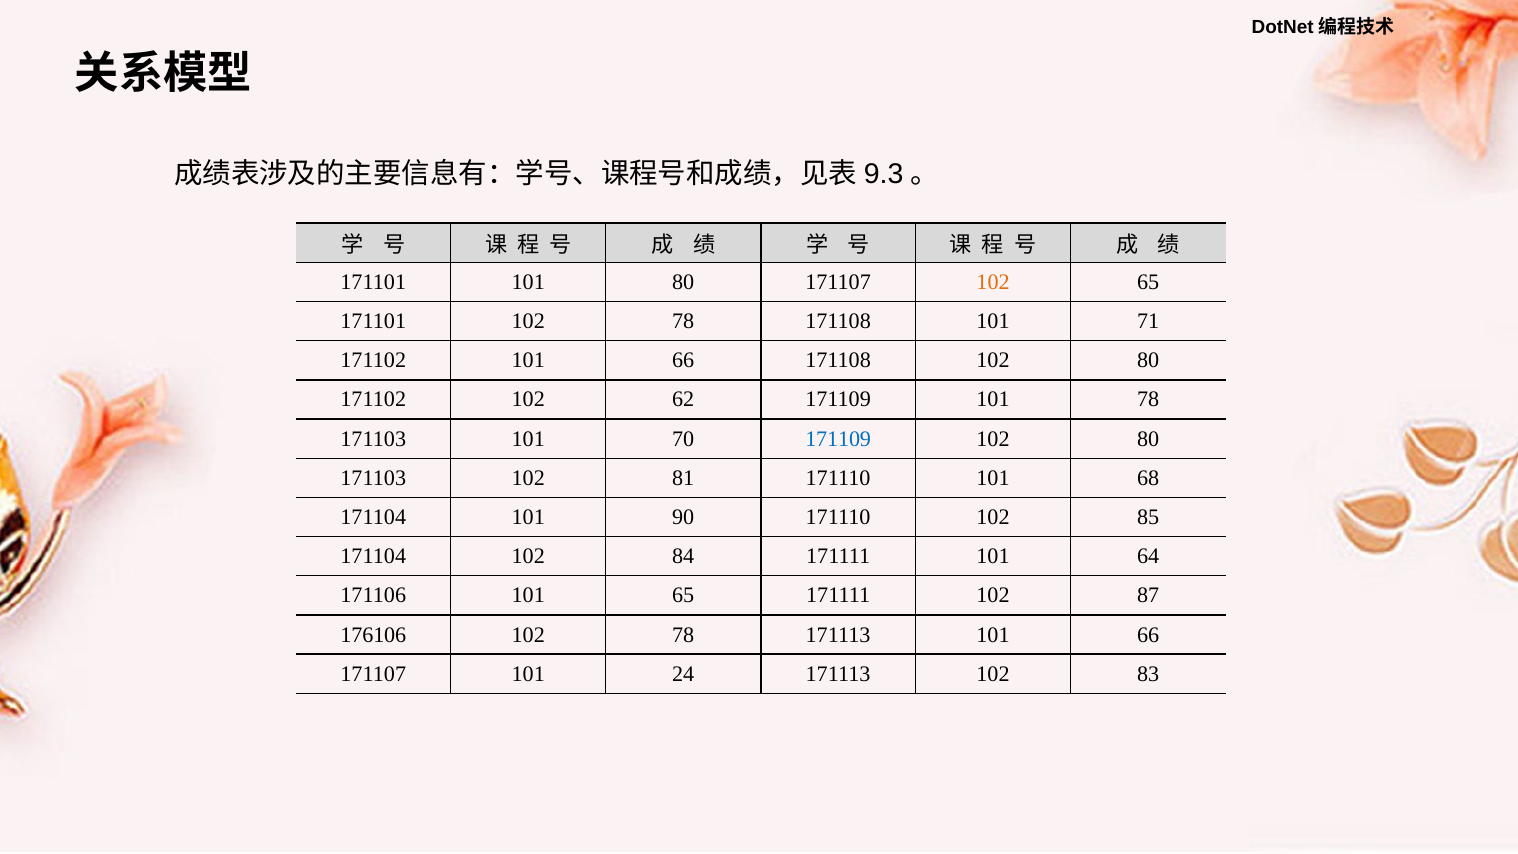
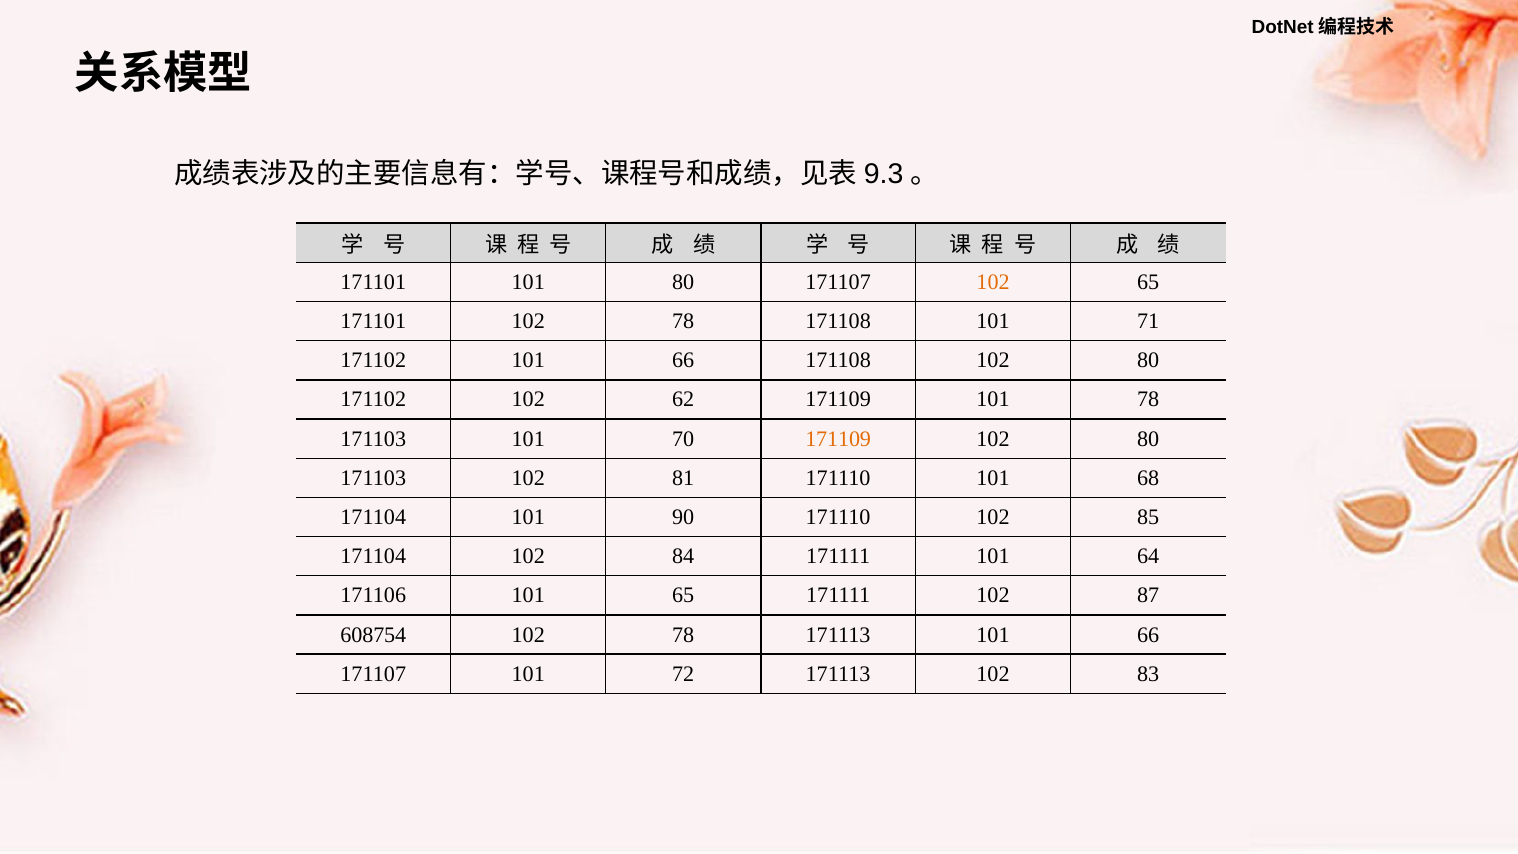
171109 colour: blue -> orange (838, 439)
176106: 176106 -> 608754 (373, 635)
24: 24 -> 72 (683, 674)
